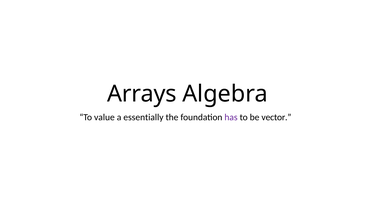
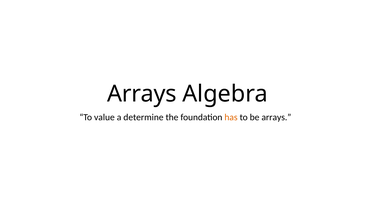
essentially: essentially -> determine (143, 117)
has colour: purple -> orange (231, 117)
be vector: vector -> arrays (276, 117)
